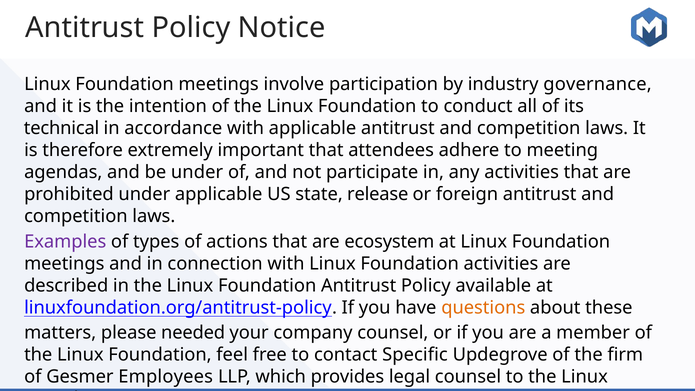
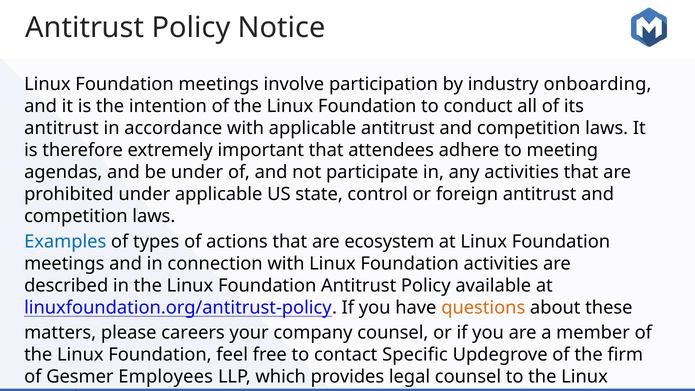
governance: governance -> onboarding (598, 84)
technical: technical -> antitrust (61, 128)
release: release -> control (378, 194)
Examples colour: purple -> blue (65, 242)
needed: needed -> careers (193, 333)
